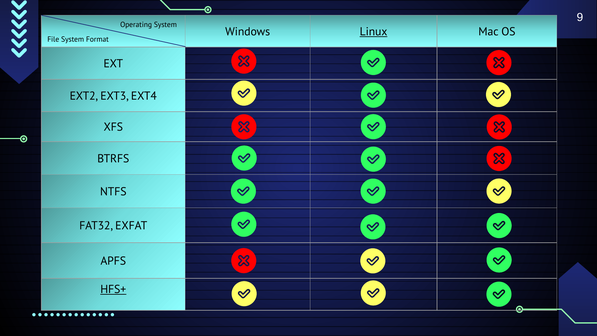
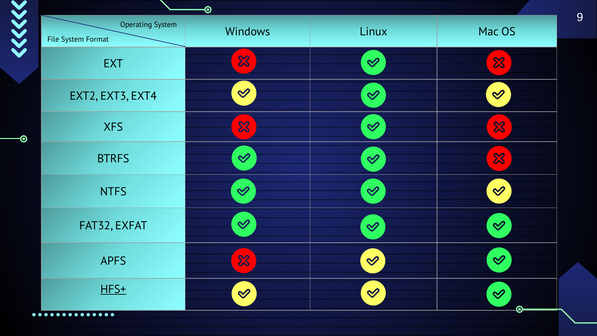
Linux underline: present -> none (374, 32)
